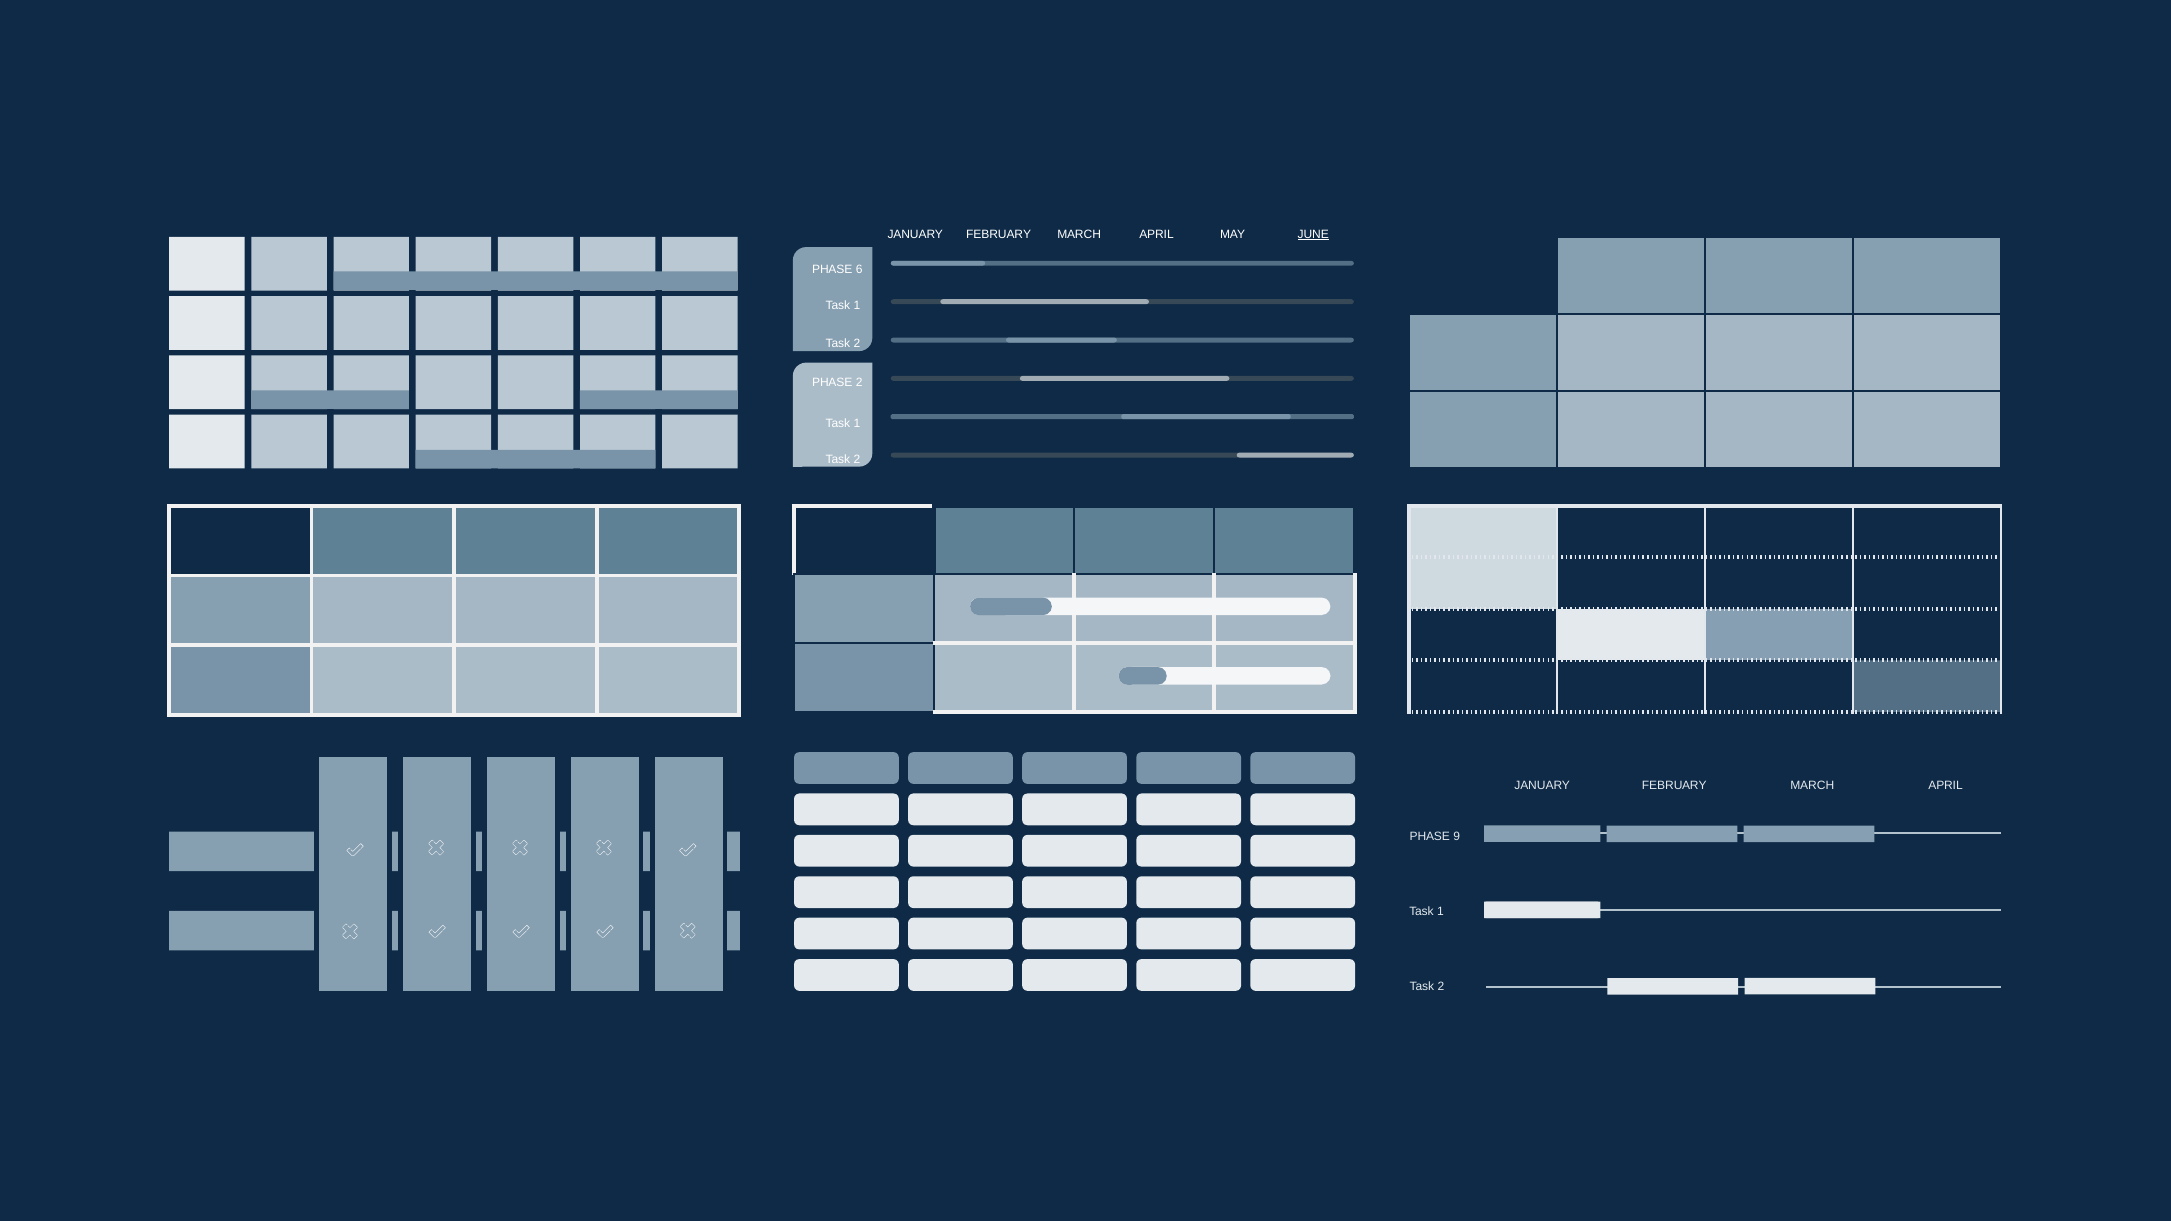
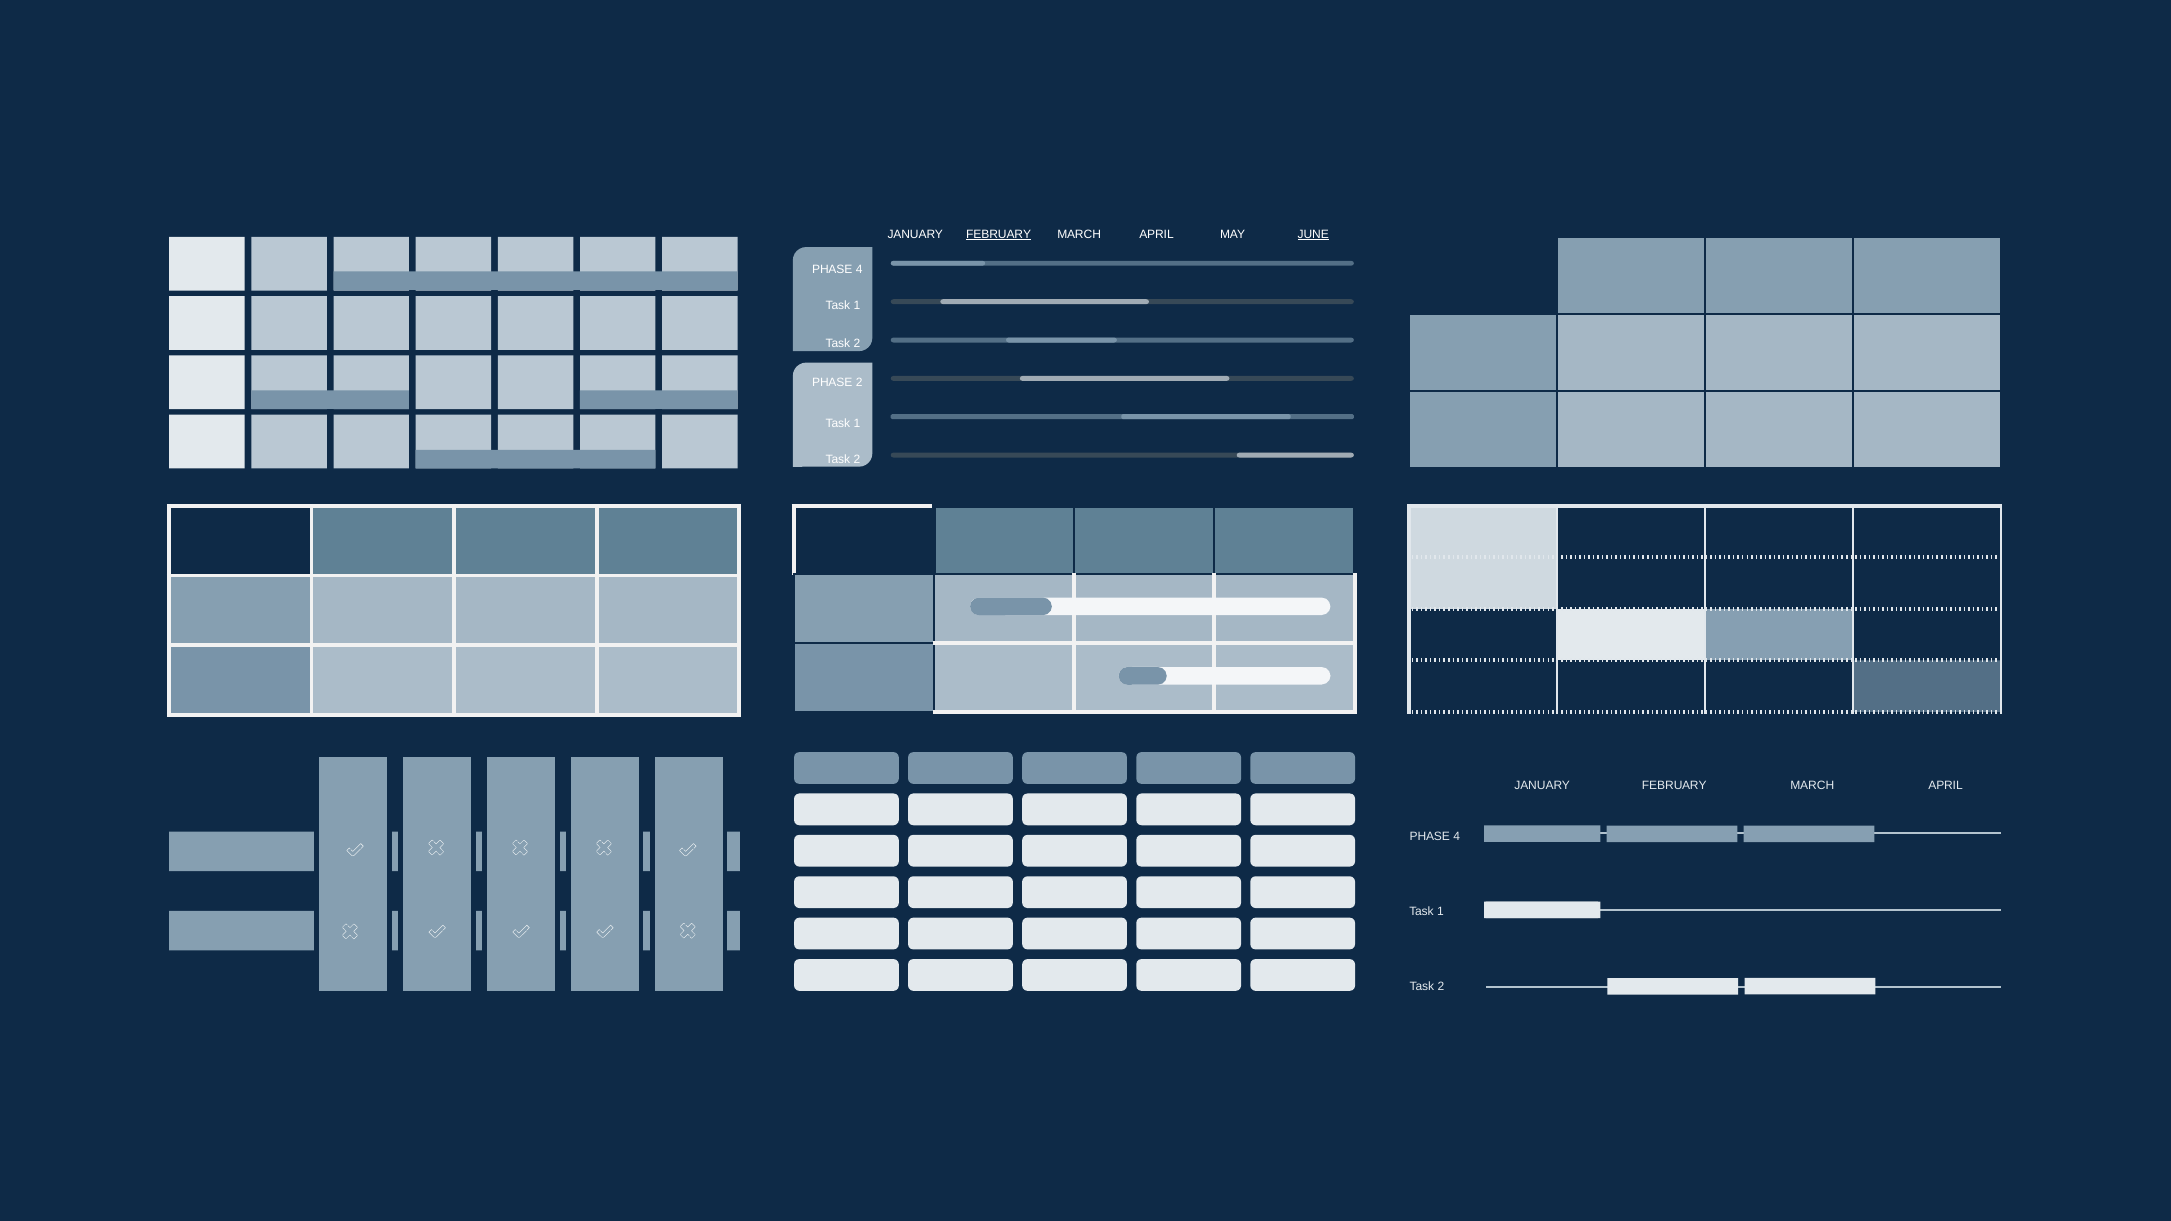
FEBRUARY underline: none -> present (999, 234)
6: 6 -> 4 (859, 269)
9: 9 -> 4 (1457, 836)
